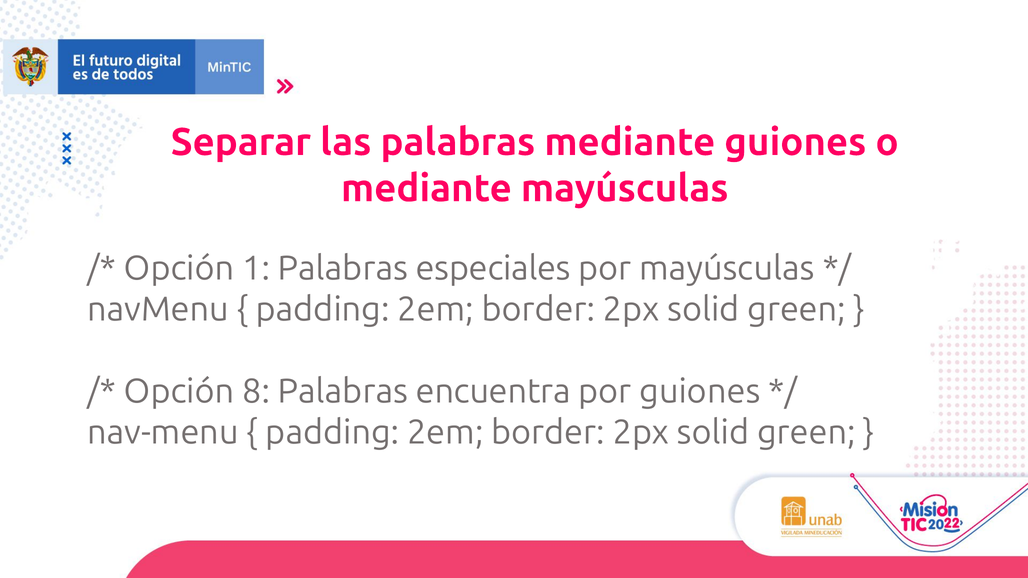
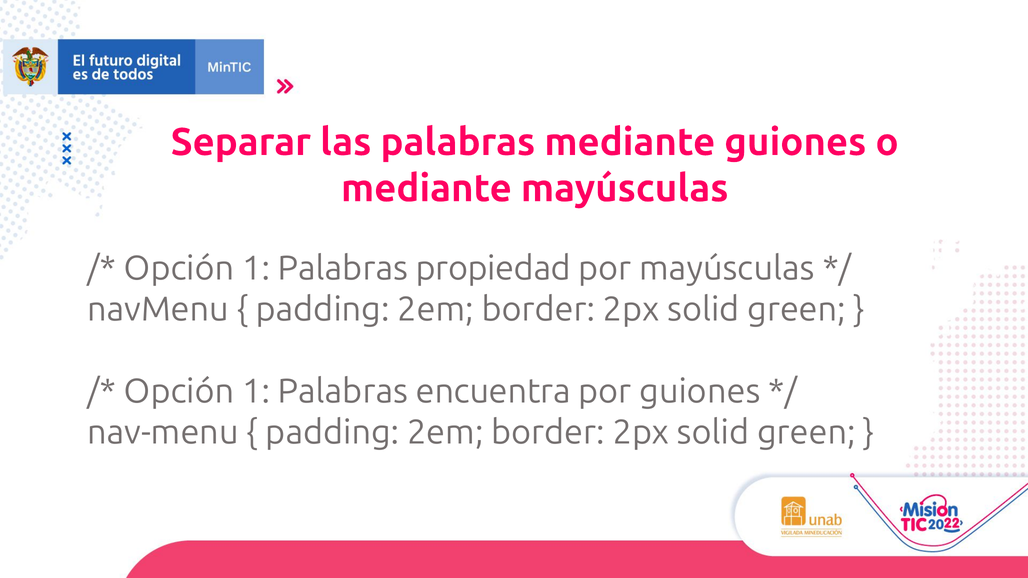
especiales: especiales -> propiedad (493, 268)
8: 8 -> 1 (256, 392)
